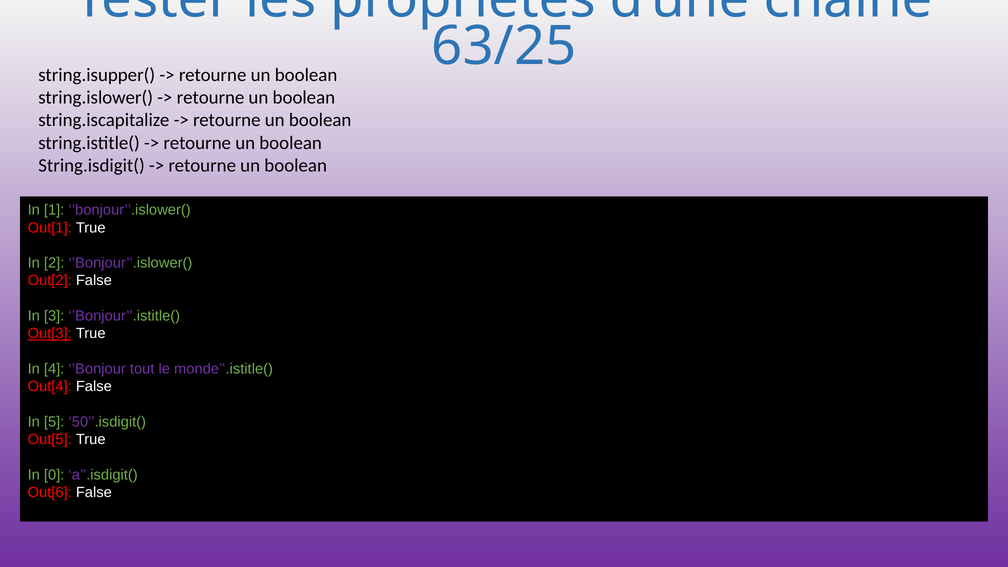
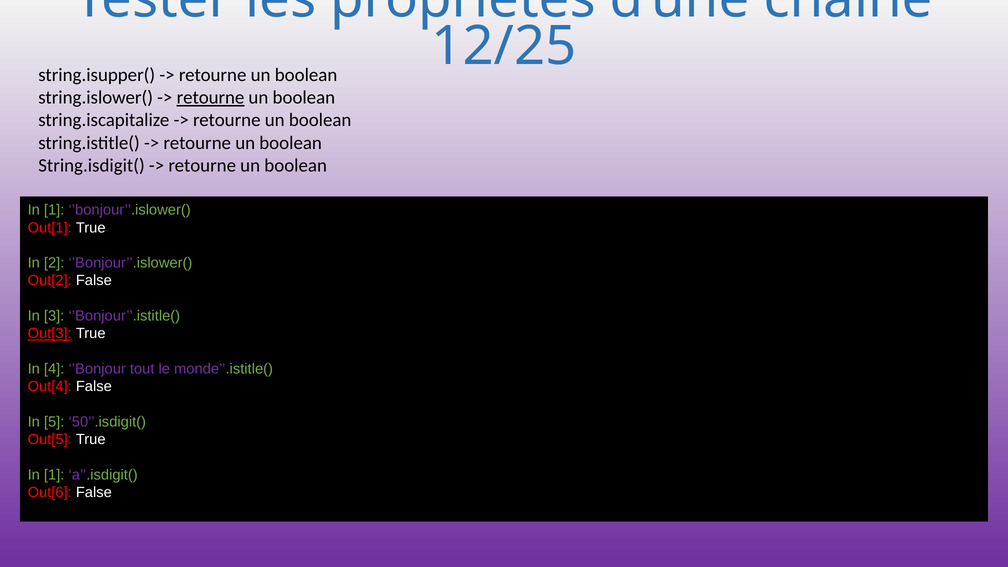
63/25: 63/25 -> 12/25 (504, 46)
retourne underline: none -> present (210, 98)
0: 0 -> 1 (54, 475)
